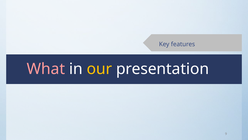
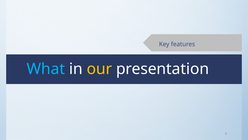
What colour: pink -> light blue (46, 69)
